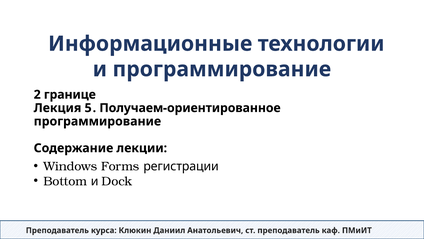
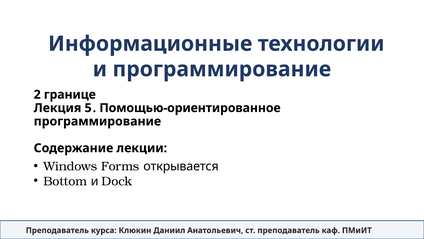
Получаем-ориентированное: Получаем-ориентированное -> Помощью-ориентированное (190, 108)
регистрации: регистрации -> открывается (181, 166)
